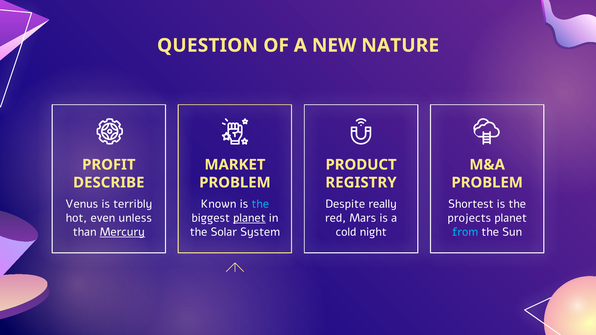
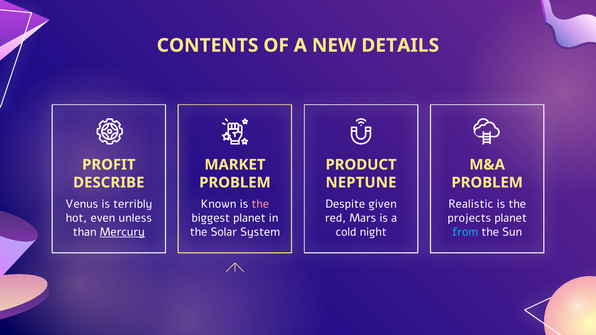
QUESTION: QUESTION -> CONTENTS (208, 45)
NATURE: NATURE -> DETAILS (400, 45)
REGISTRY: REGISTRY -> NEPTUNE (361, 183)
the colour: light blue -> pink (260, 204)
really: really -> given (383, 204)
Shortest: Shortest -> Realistic (471, 204)
planet underline: present -> none (249, 218)
